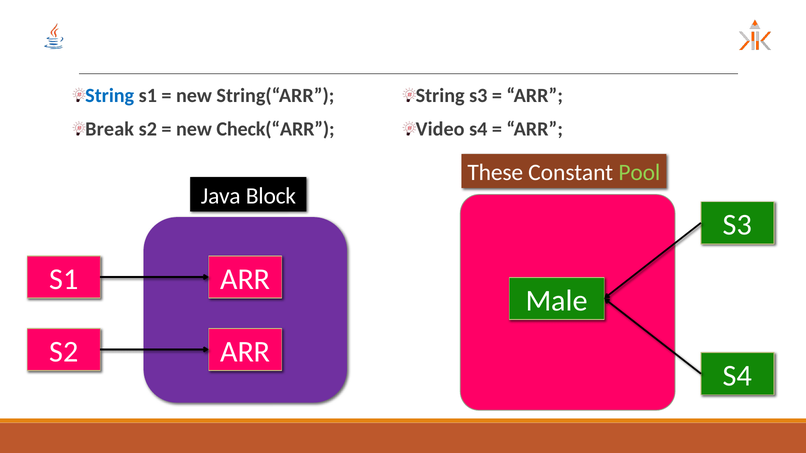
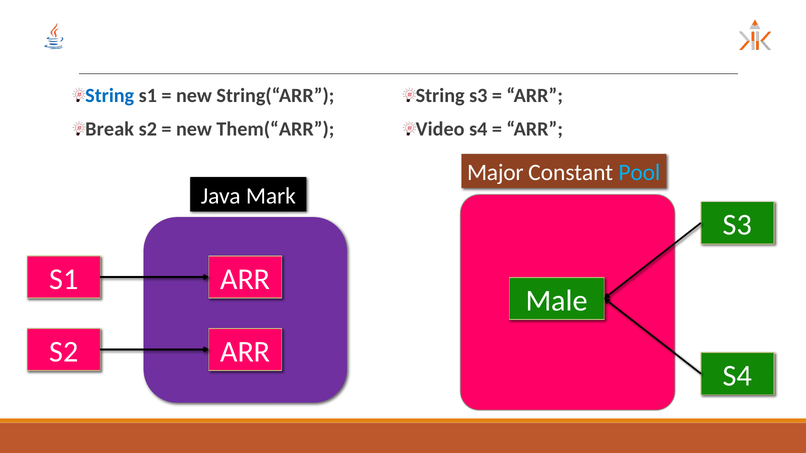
Check(“ARR: Check(“ARR -> Them(“ARR (275, 129)
These: These -> Major (495, 173)
Pool colour: light green -> light blue (639, 173)
Block: Block -> Mark (271, 196)
